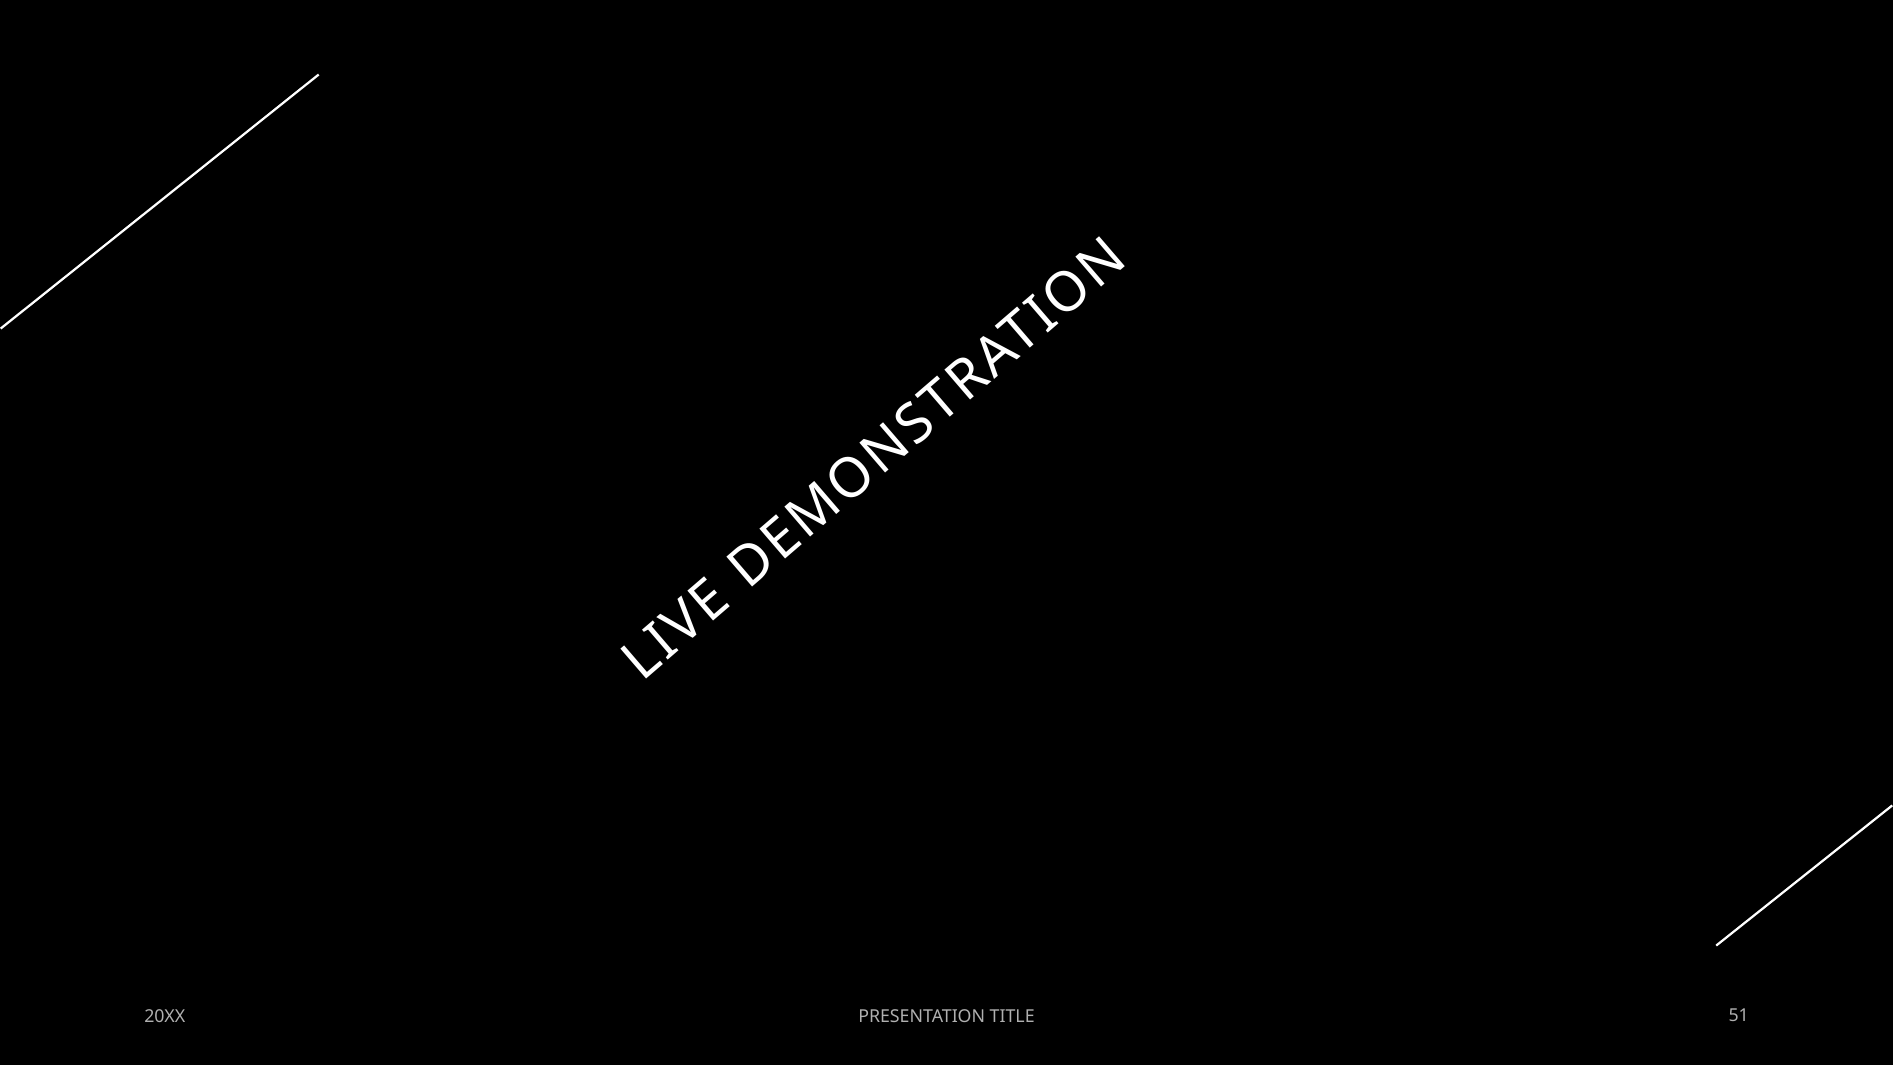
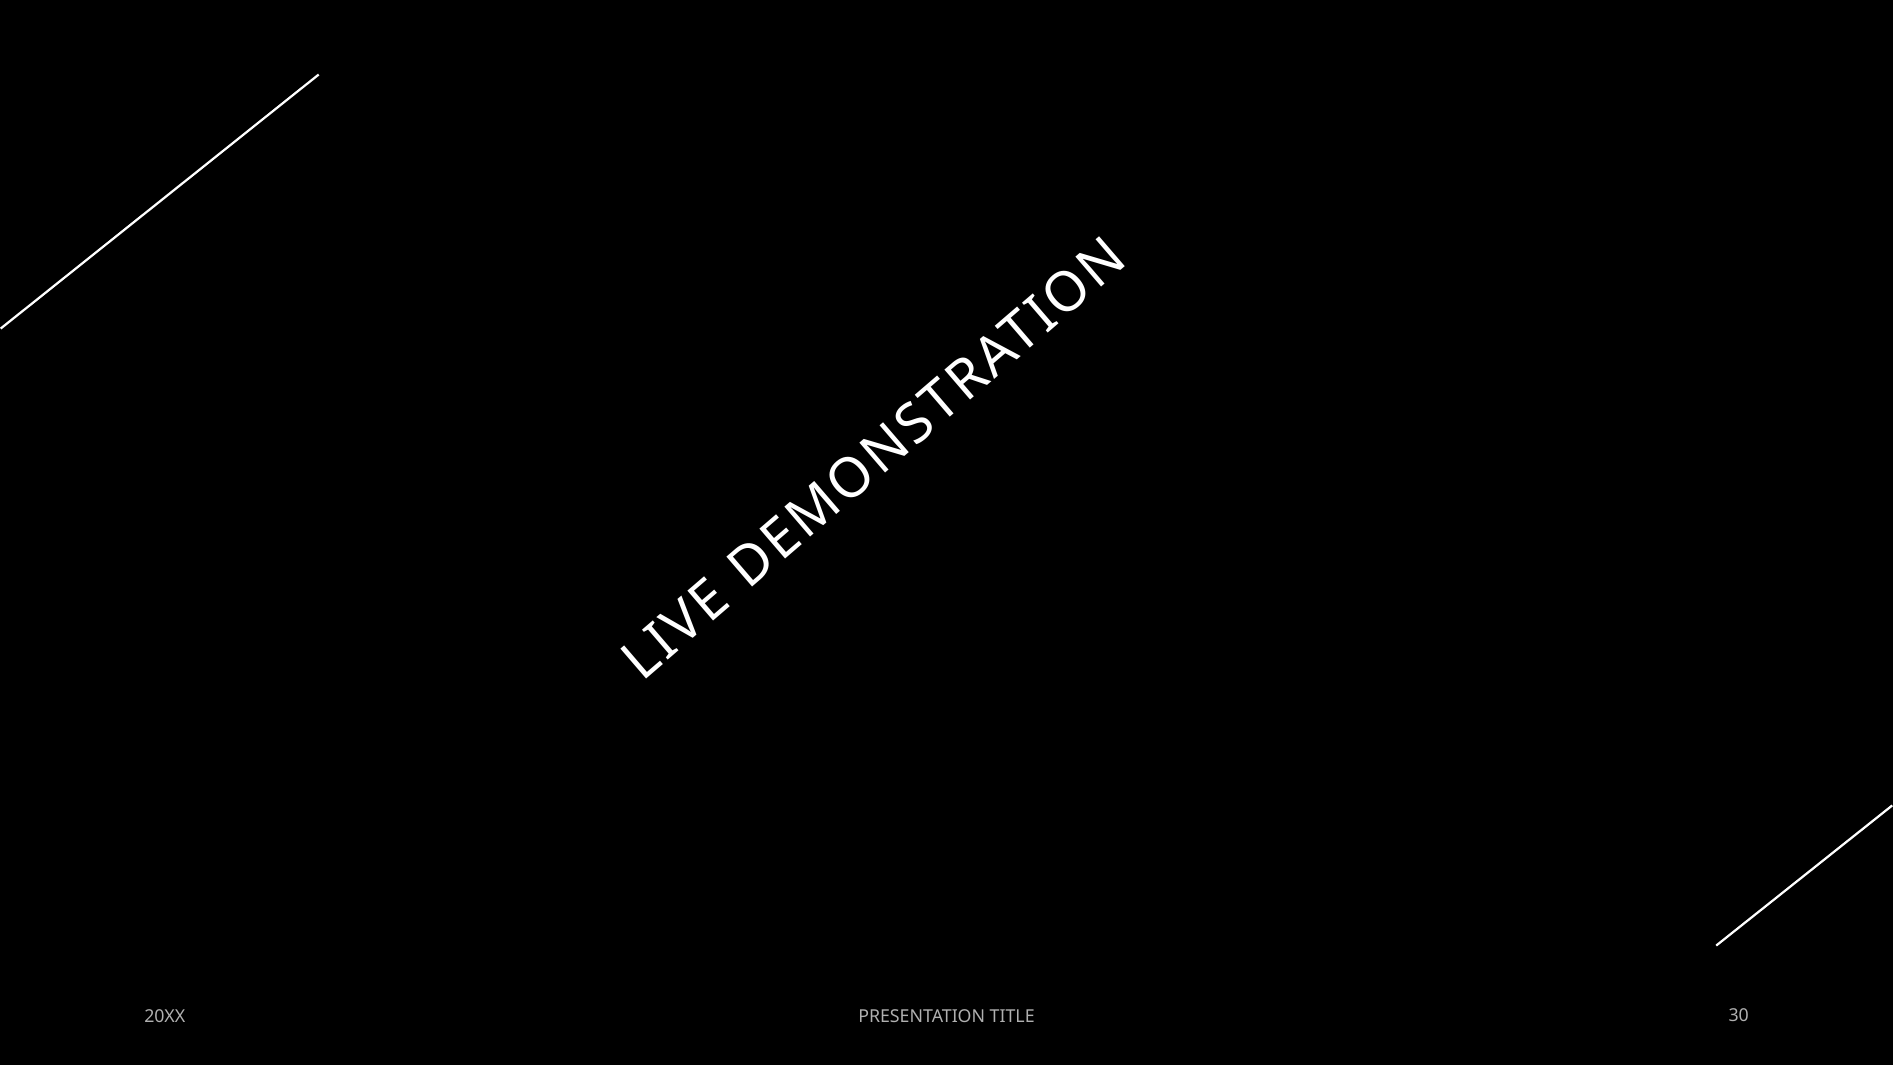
51: 51 -> 30 (1739, 1015)
